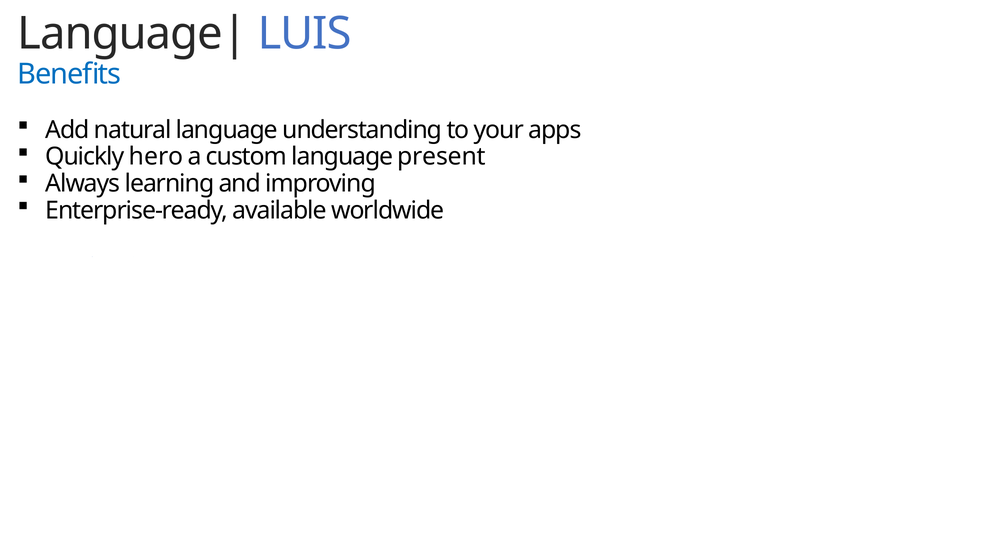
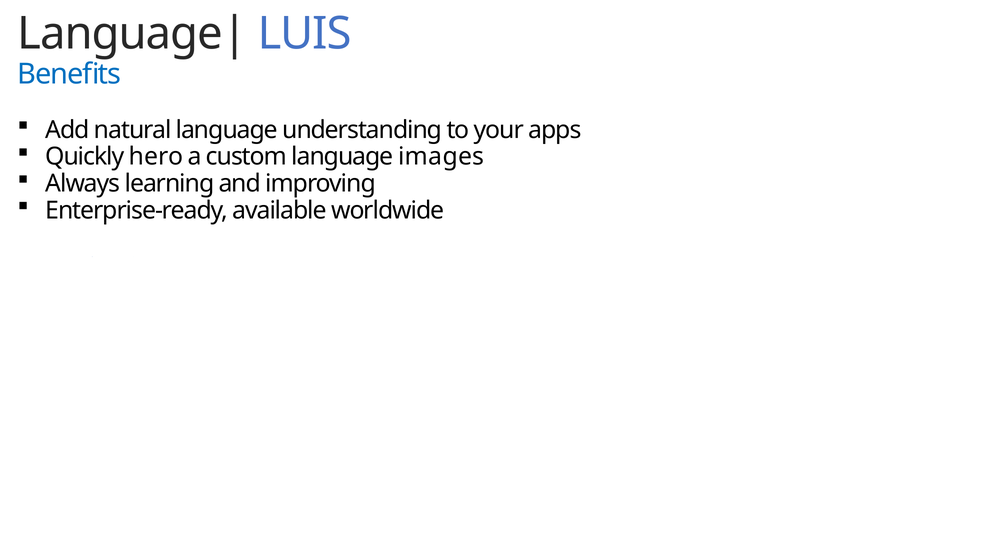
present: present -> images (441, 157)
